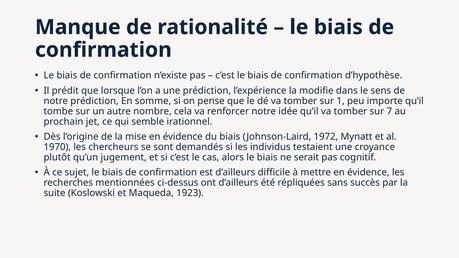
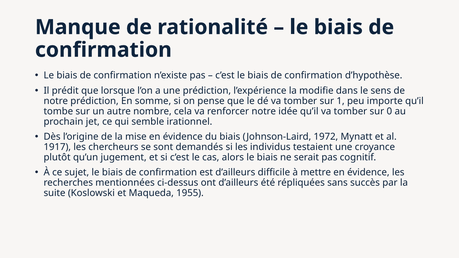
7: 7 -> 0 (389, 111)
1970: 1970 -> 1917 (57, 147)
1923: 1923 -> 1955 (190, 193)
